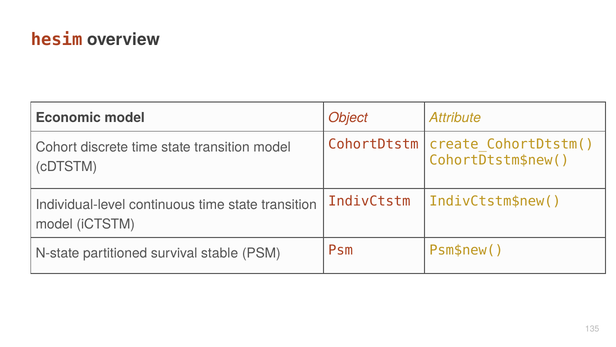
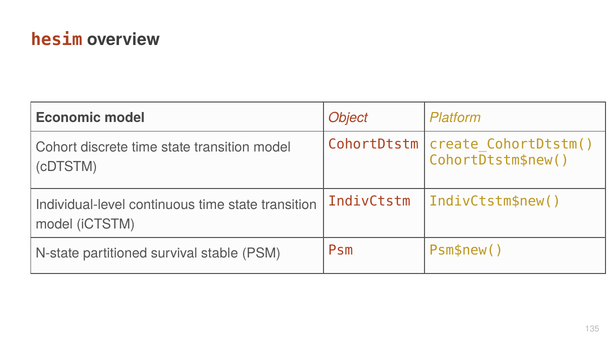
Attribute: Attribute -> Platform (455, 118)
